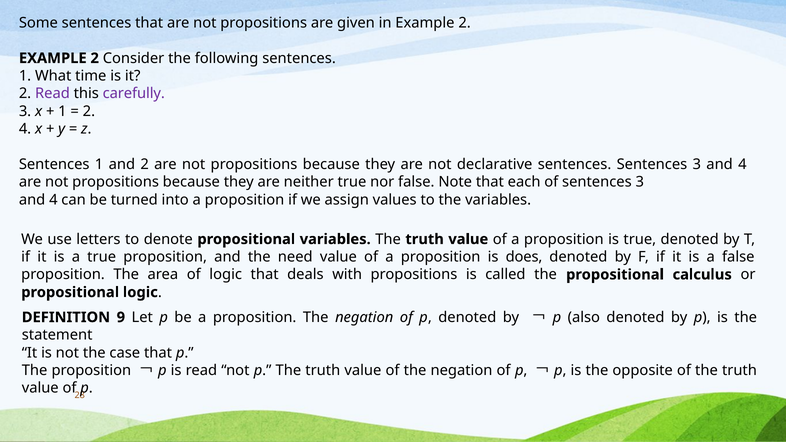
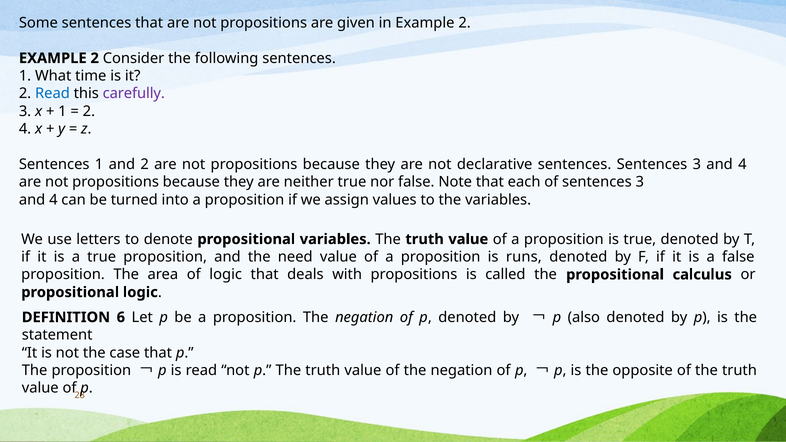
Read colour: purple -> blue (52, 94)
does: does -> runs (524, 257)
9: 9 -> 6 (121, 317)
